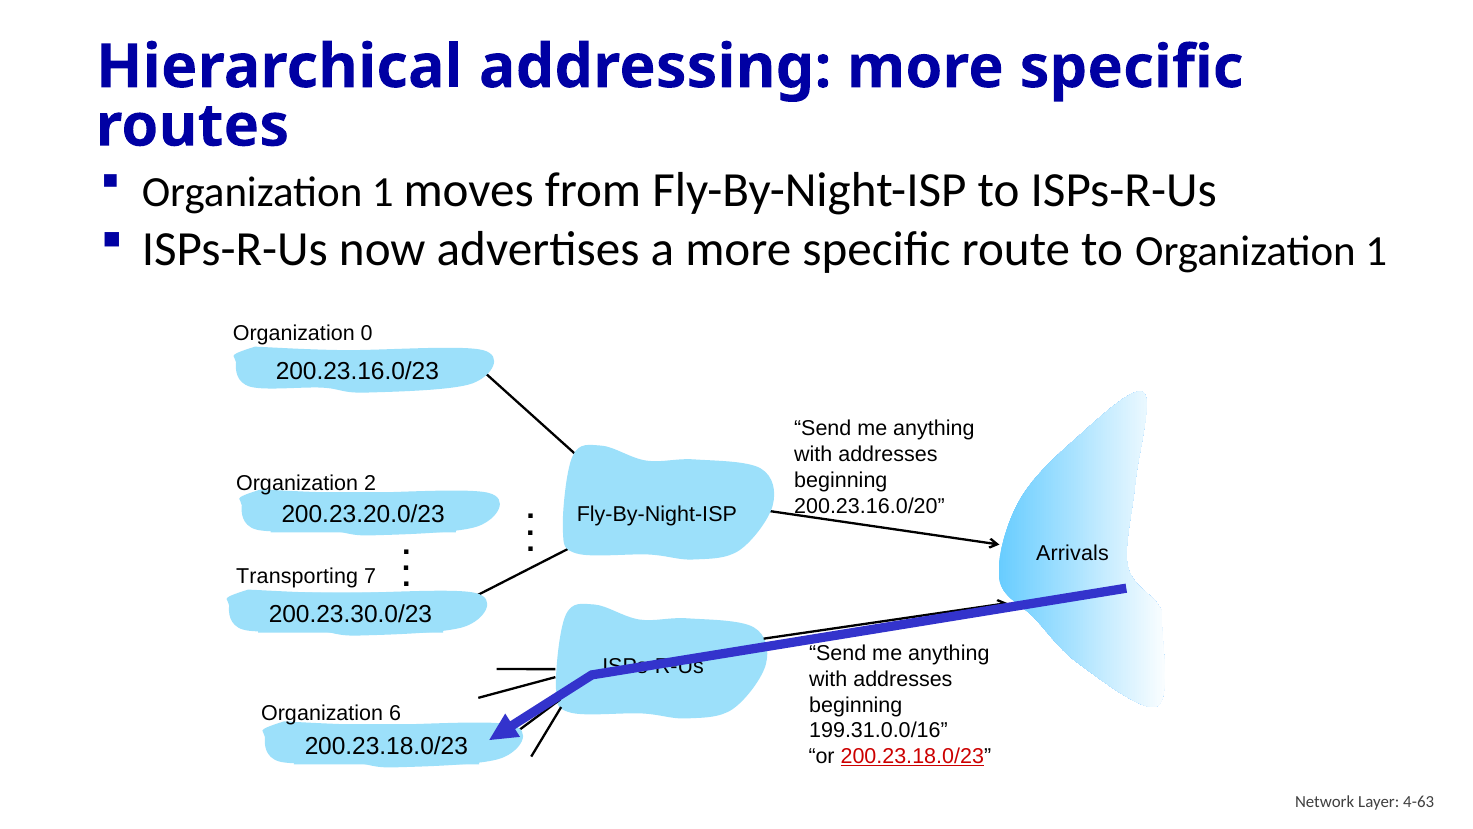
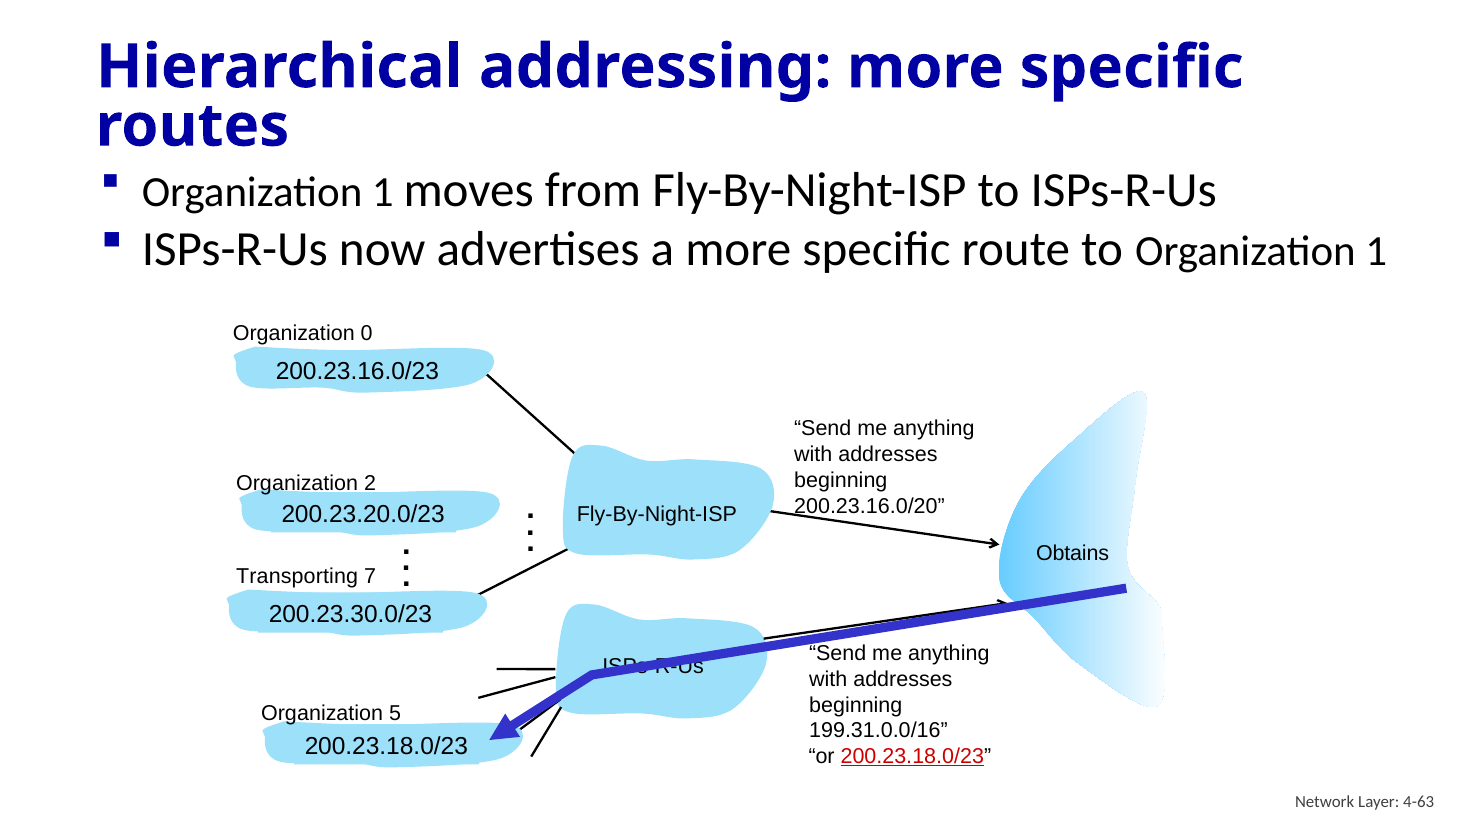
Arrivals: Arrivals -> Obtains (1073, 553)
6: 6 -> 5 (395, 713)
